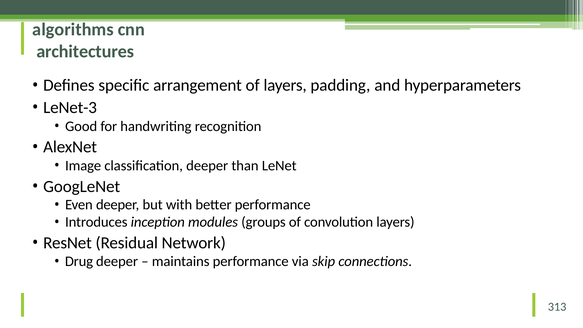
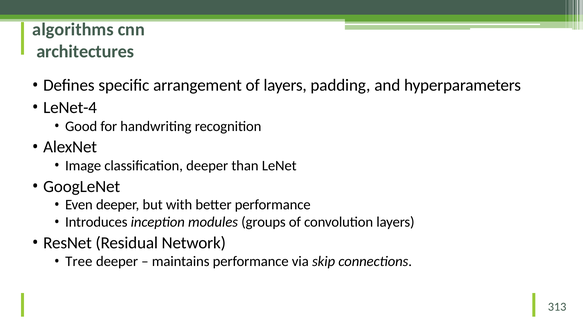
LeNet-3: LeNet-3 -> LeNet-4 (70, 108)
Drug: Drug -> Tree (79, 261)
